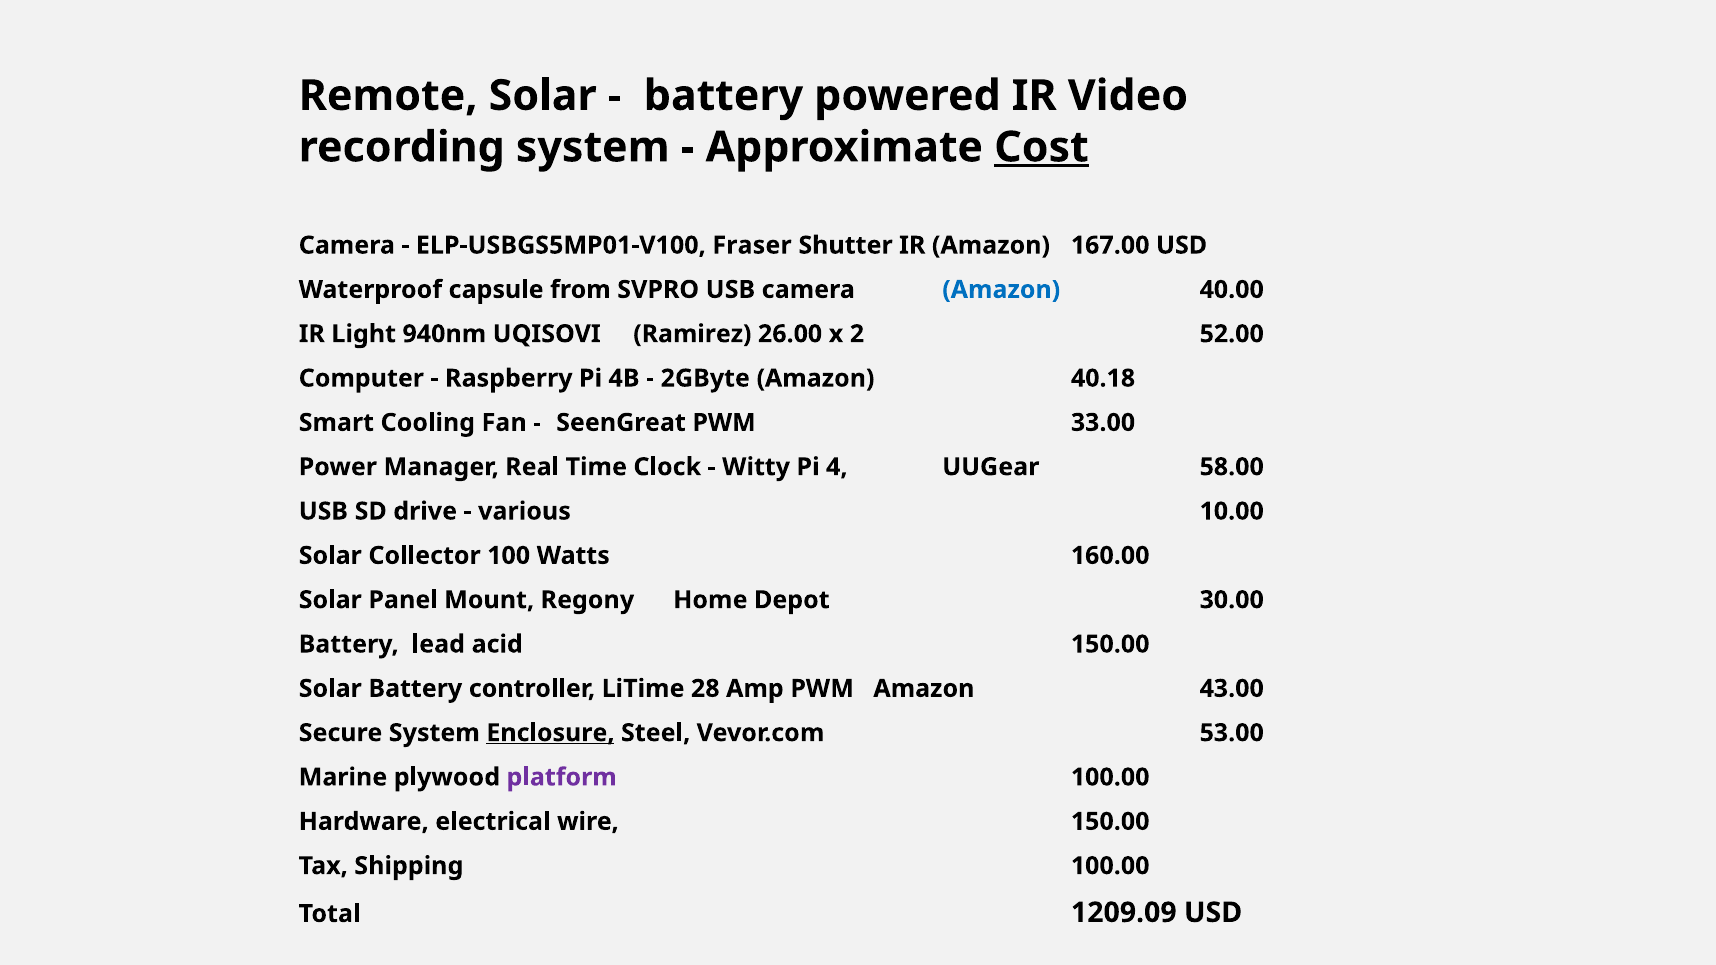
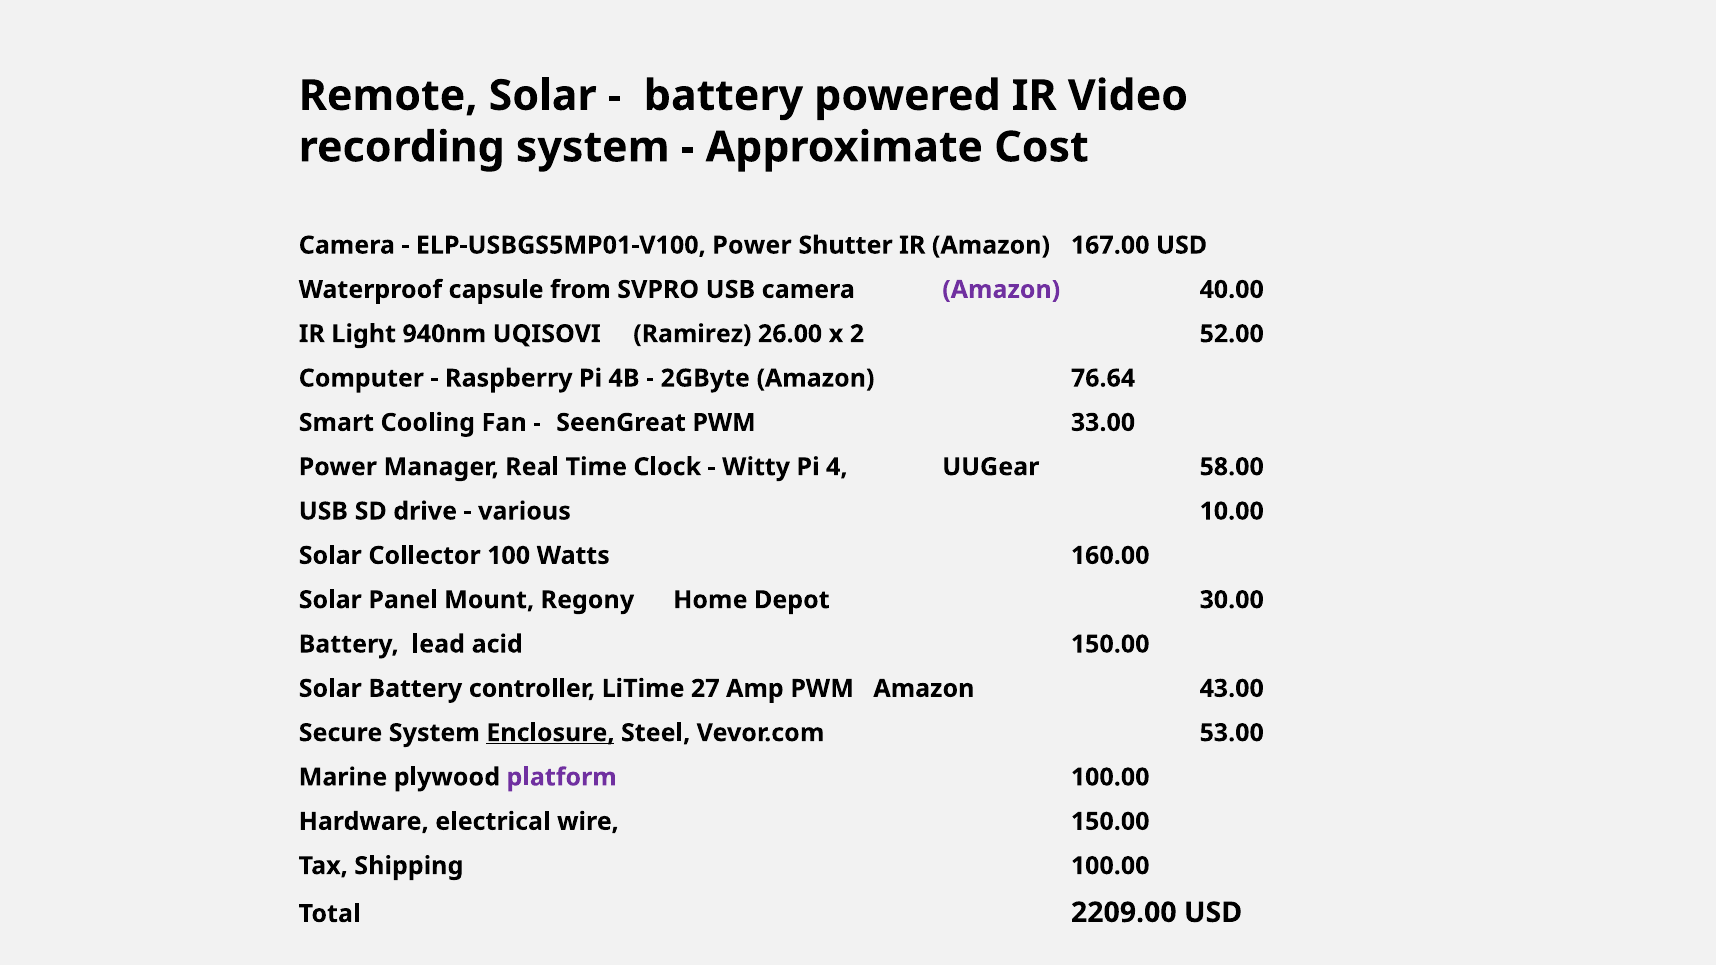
Cost underline: present -> none (1041, 147)
ELP-USBGS5MP01-V100 Fraser: Fraser -> Power (752, 245)
Amazon colour: blue -> purple (1001, 290)
40.18: 40.18 -> 76.64 (1103, 378)
28: 28 -> 27 (705, 689)
1209.09: 1209.09 -> 2209.00 (1124, 913)
